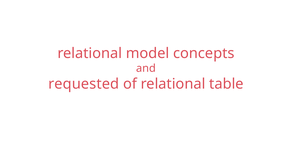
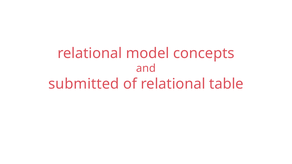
requested: requested -> submitted (84, 84)
